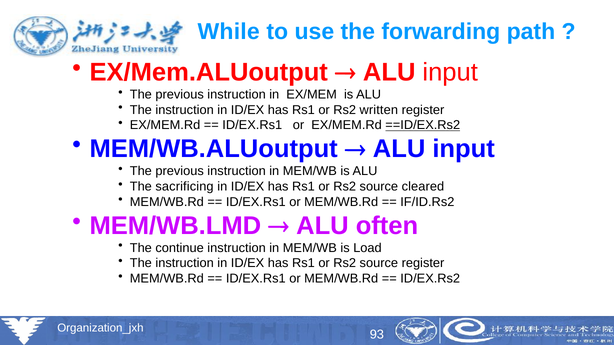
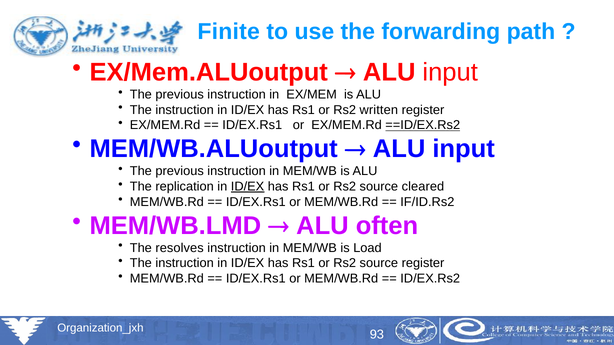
While: While -> Finite (229, 32)
sacrificing: sacrificing -> replication (185, 187)
ID/EX underline: none -> present (248, 187)
continue: continue -> resolves (180, 248)
